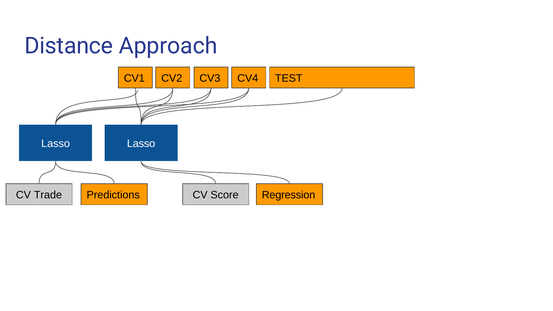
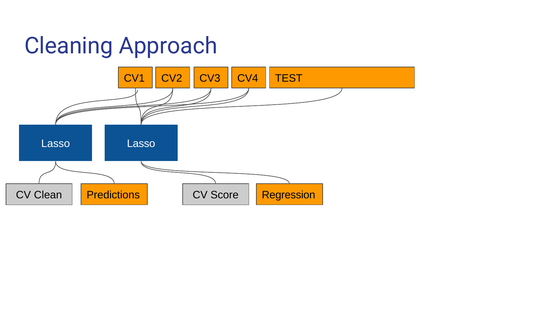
Distance: Distance -> Cleaning (69, 46)
Trade: Trade -> Clean (48, 195)
